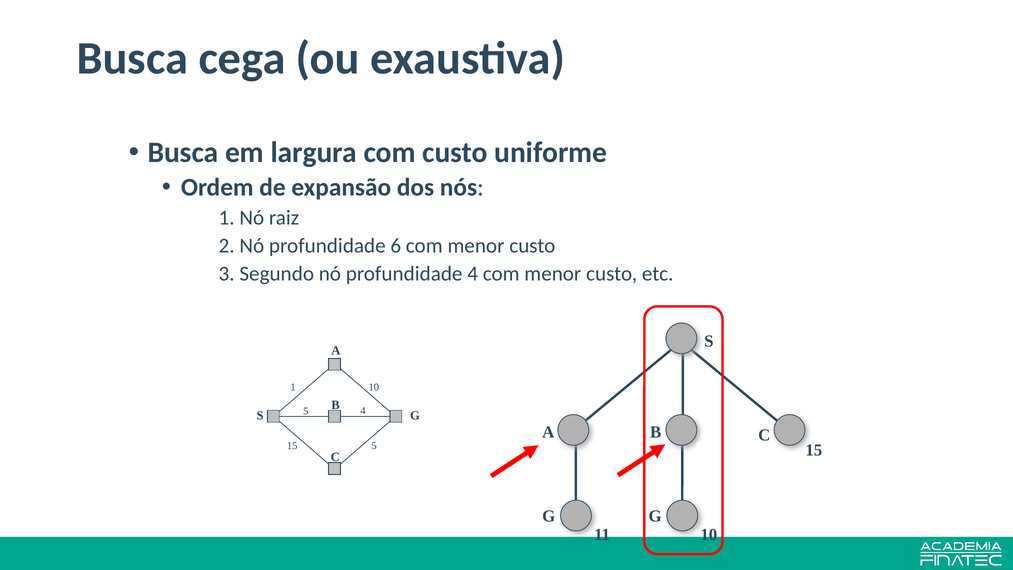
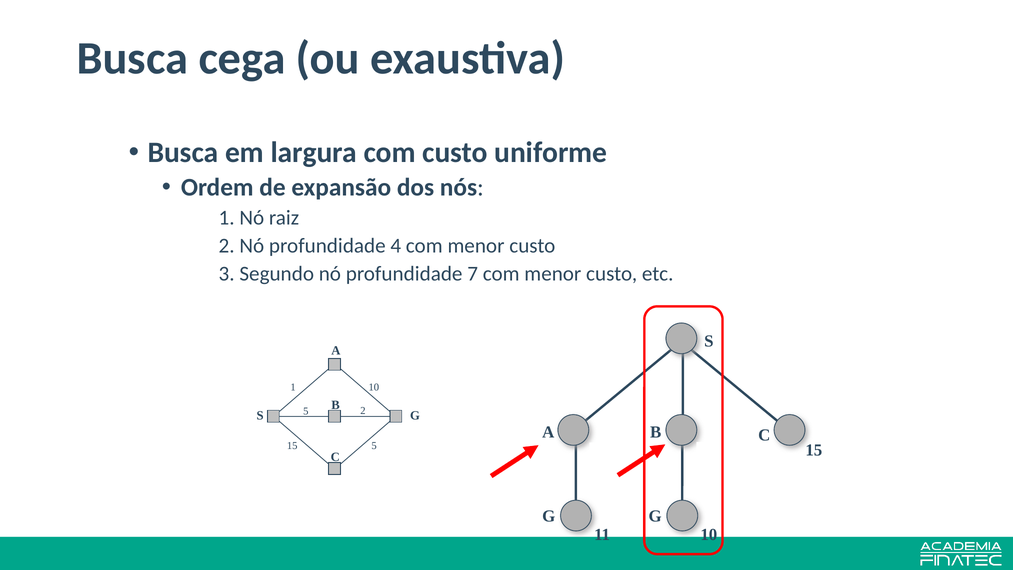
6: 6 -> 4 (396, 246)
profundidade 4: 4 -> 7 (473, 274)
5 4: 4 -> 2 (363, 411)
